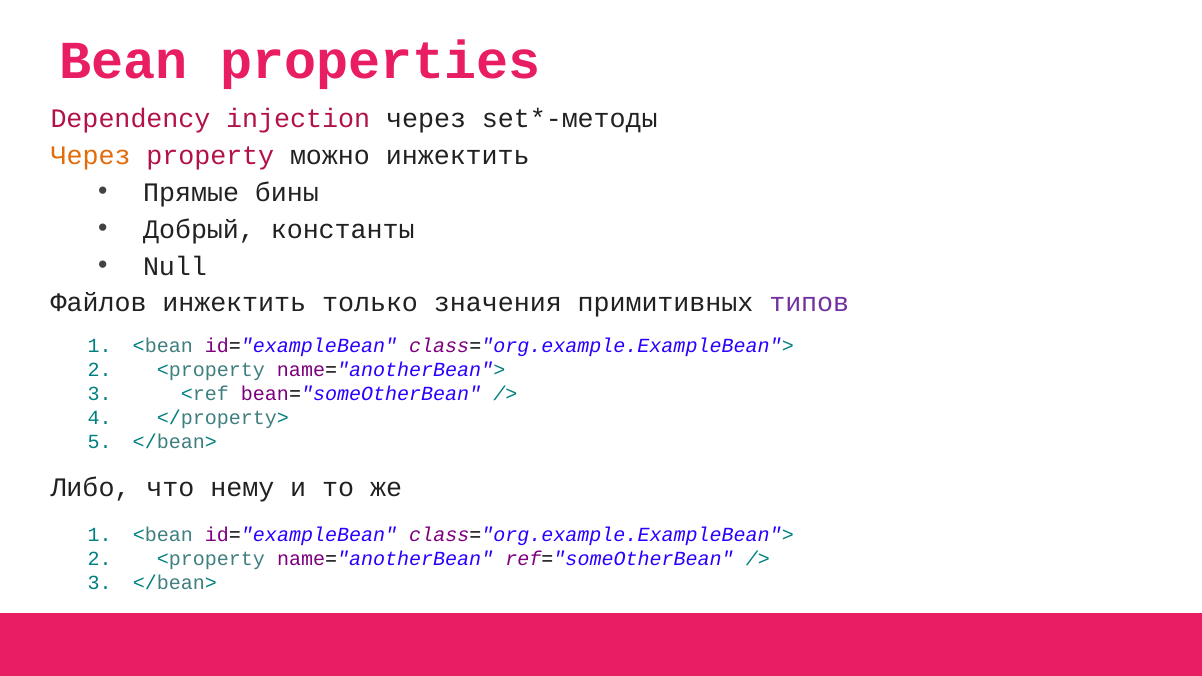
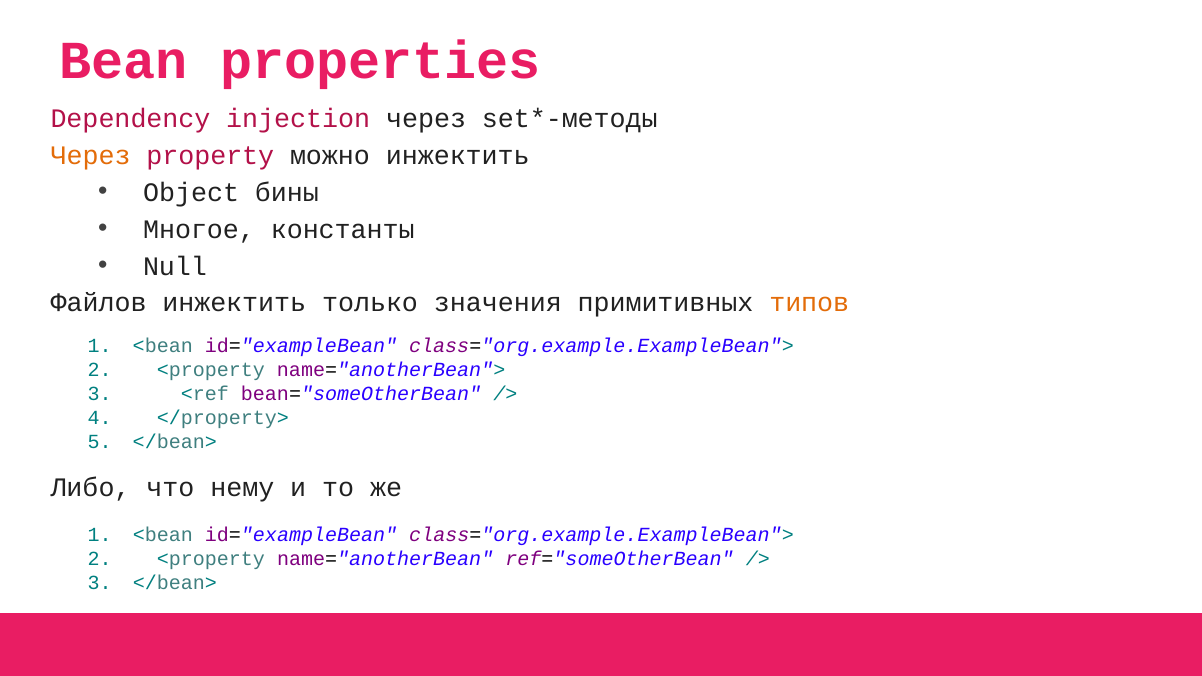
Прямые: Прямые -> Object (191, 193)
Добрый: Добрый -> Многое (199, 230)
типов colour: purple -> orange (809, 303)
